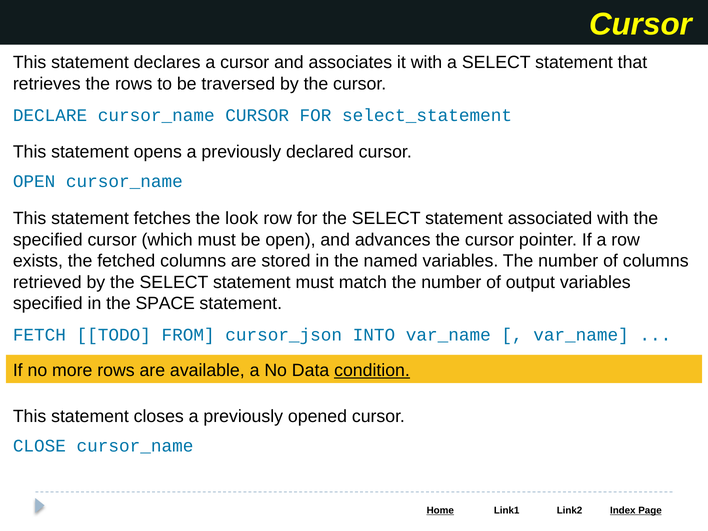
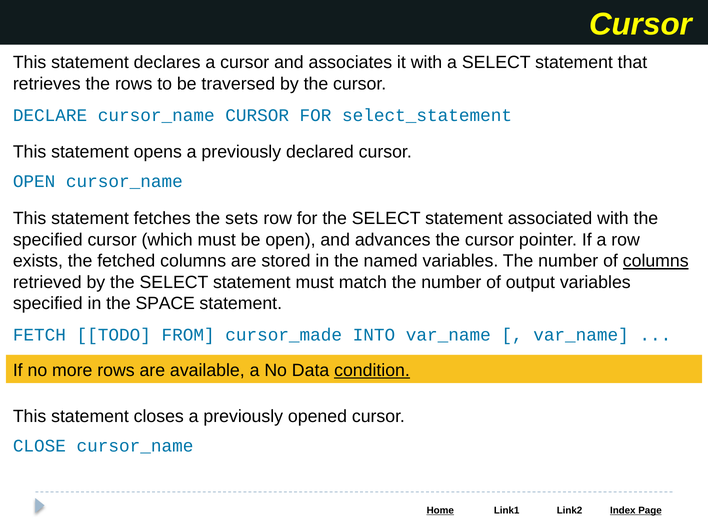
look: look -> sets (242, 219)
columns underline: none -> present (656, 261)
cursor_json: cursor_json -> cursor_made (284, 335)
